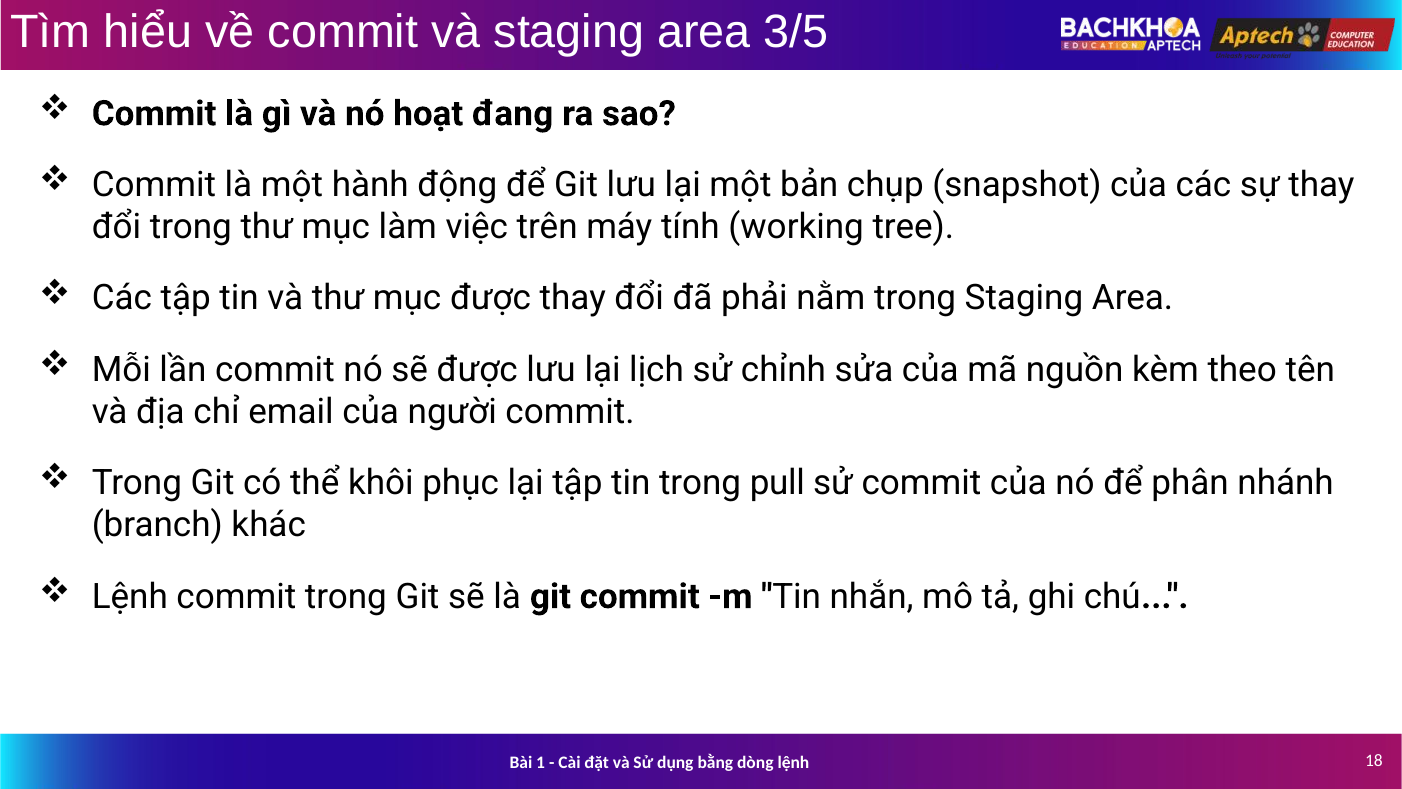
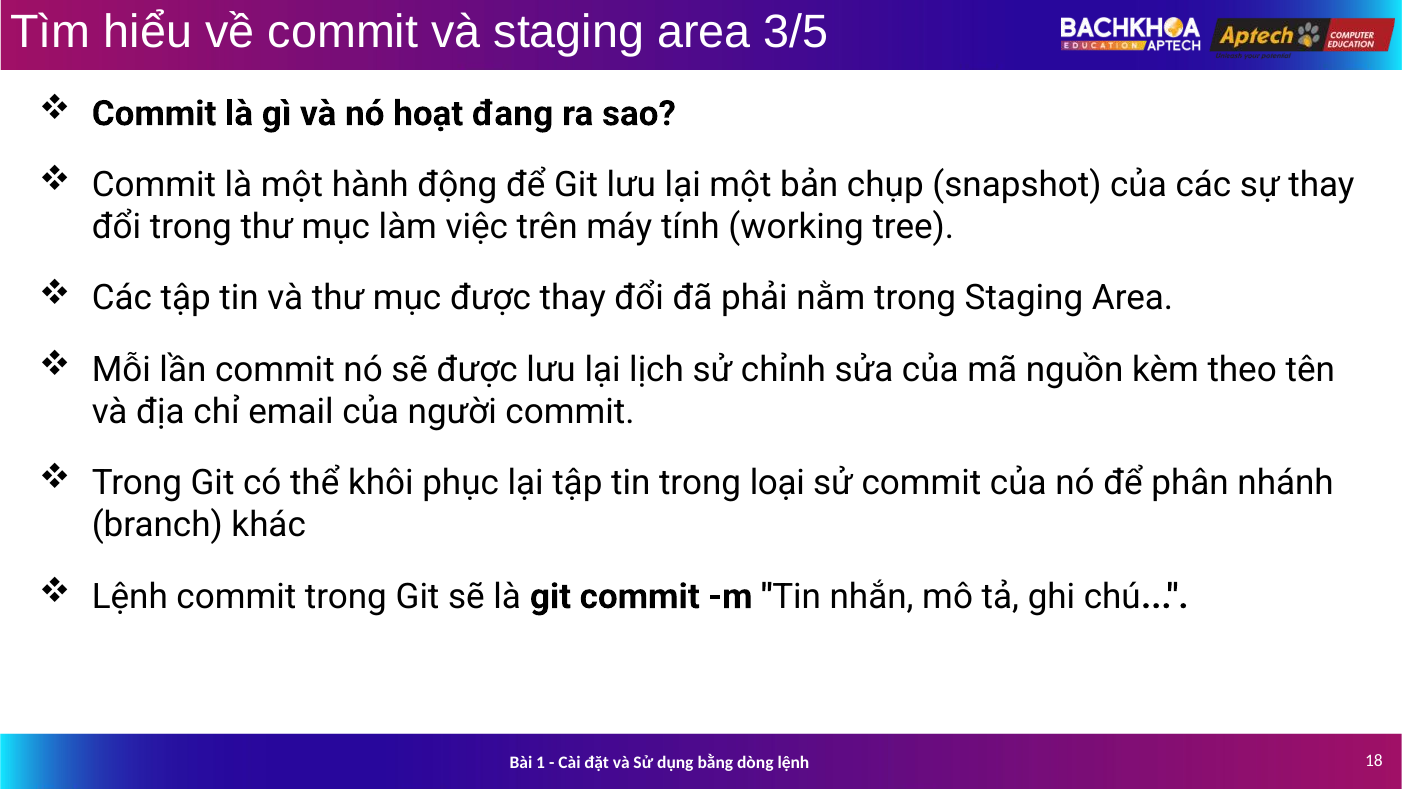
pull: pull -> loại (777, 483)
